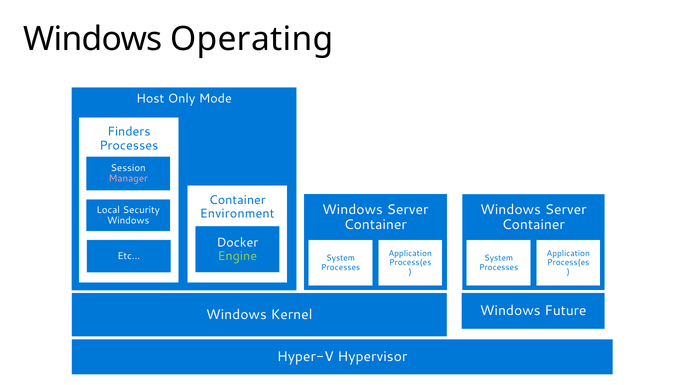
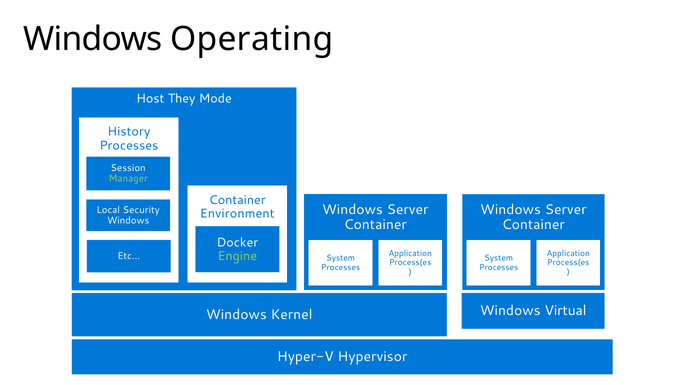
Only: Only -> They (182, 99)
Finders: Finders -> History (129, 132)
Manager colour: pink -> light green (128, 179)
Future: Future -> Virtual (565, 311)
